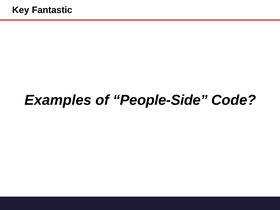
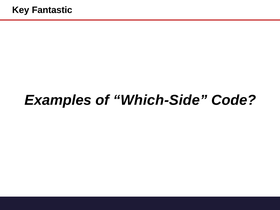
People-Side: People-Side -> Which-Side (160, 100)
